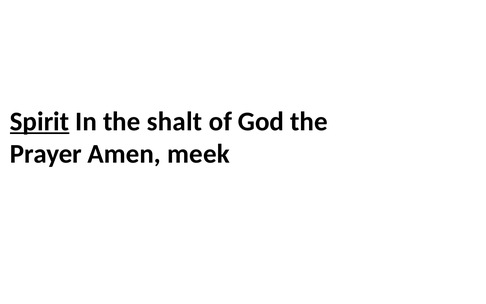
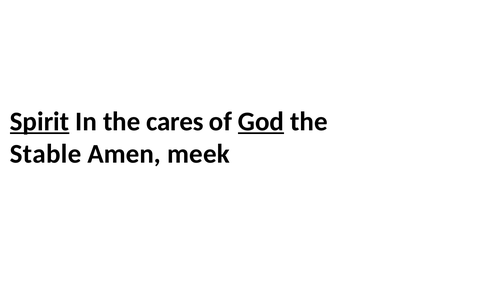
shalt: shalt -> cares (175, 121)
God underline: none -> present (261, 121)
Prayer: Prayer -> Stable (46, 154)
